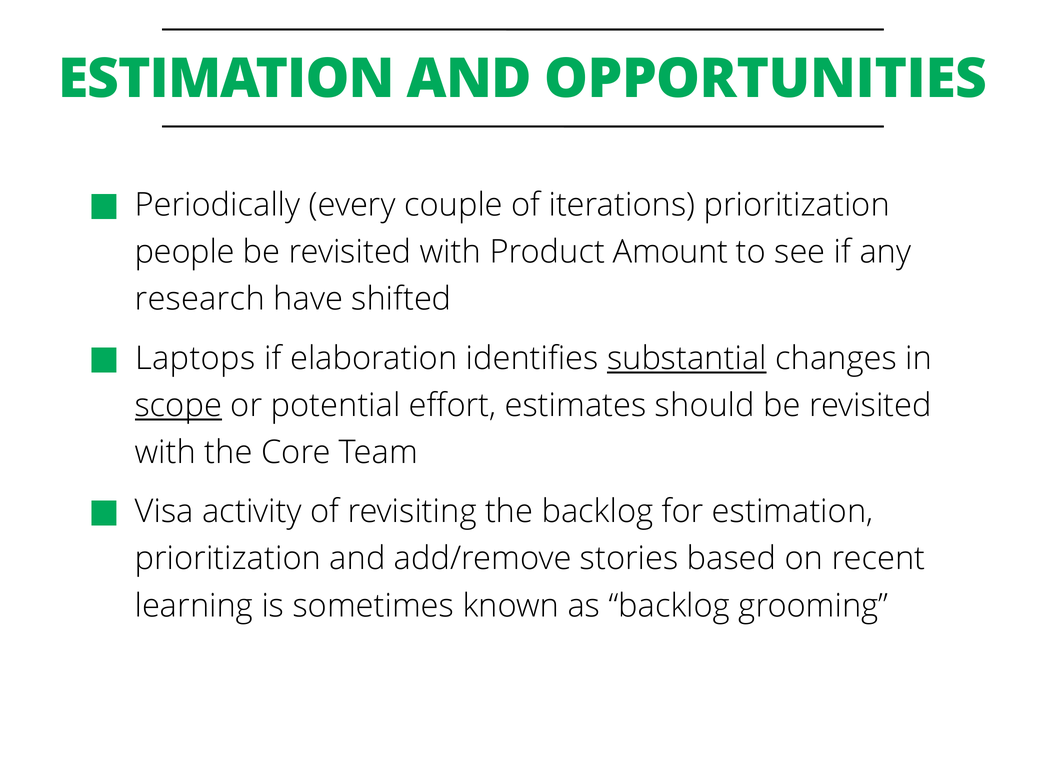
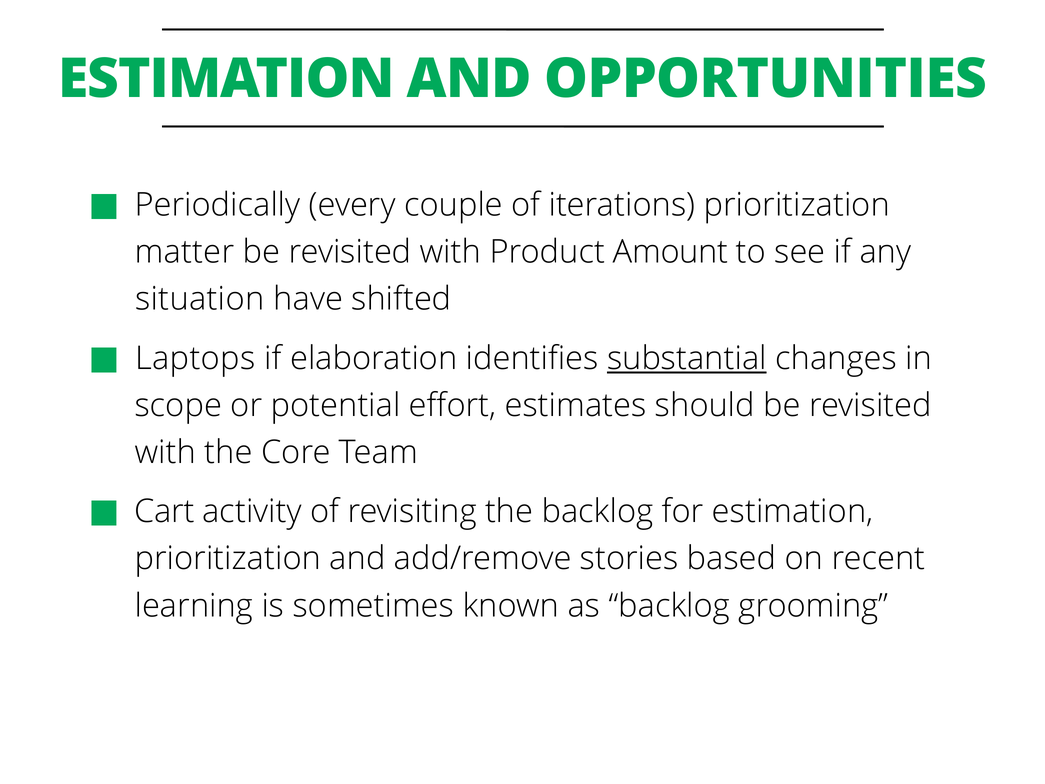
people: people -> matter (185, 252)
research: research -> situation (200, 299)
scope underline: present -> none (178, 405)
Visa: Visa -> Cart (164, 511)
